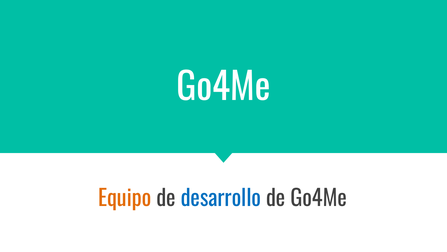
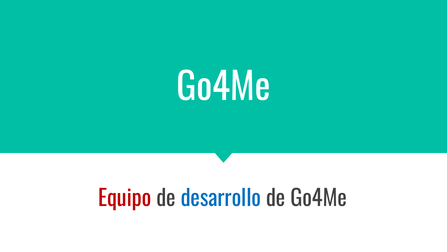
Equipo colour: orange -> red (125, 198)
